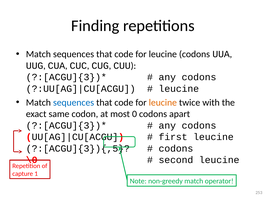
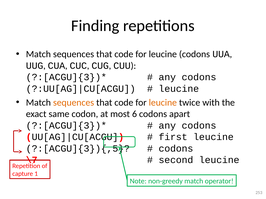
sequences colour: blue -> orange (74, 103)
0: 0 -> 6 (134, 114)
\0: \0 -> \7 (32, 160)
